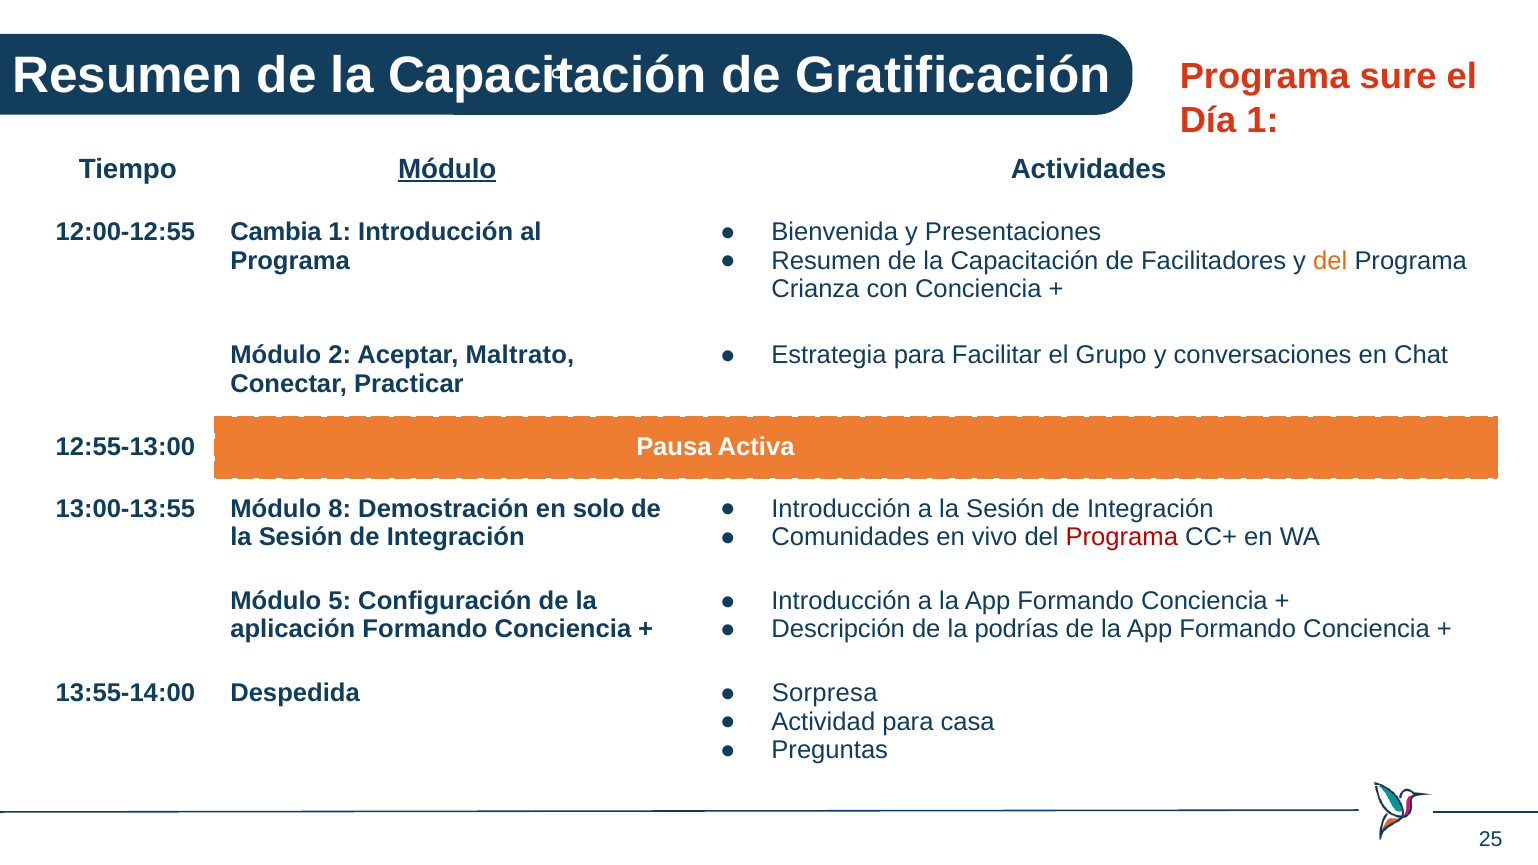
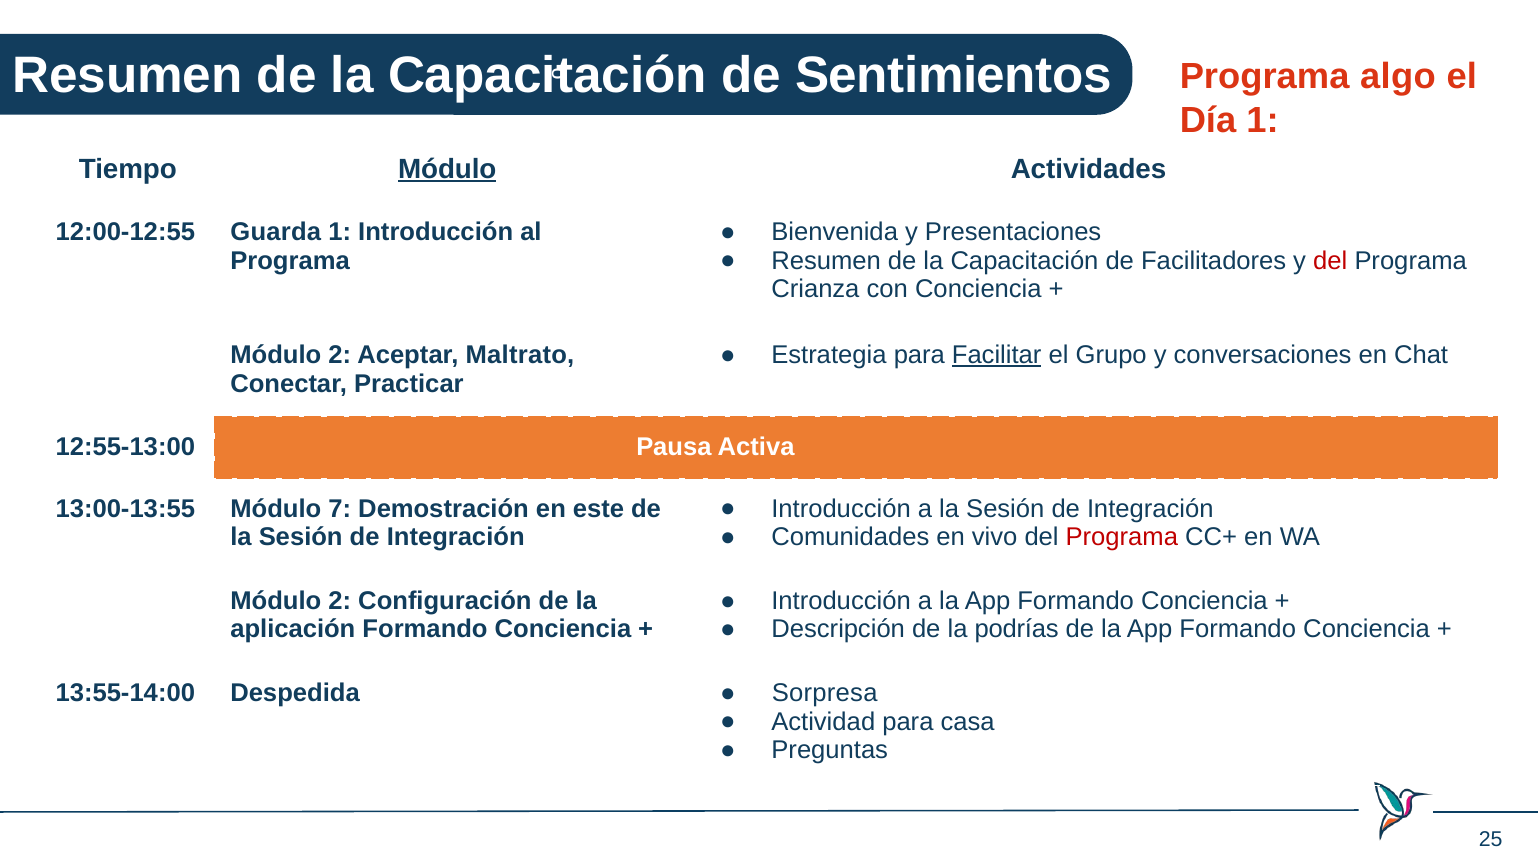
Gratificación: Gratificación -> Sentimientos (953, 75)
sure: sure -> algo (1398, 76)
Cambia: Cambia -> Guarda (276, 232)
del colour: orange -> red (1330, 261)
Facilitar underline: none -> present (997, 355)
8: 8 -> 7 (340, 509)
solo: solo -> este (599, 509)
5: 5 -> 2 (340, 601)
